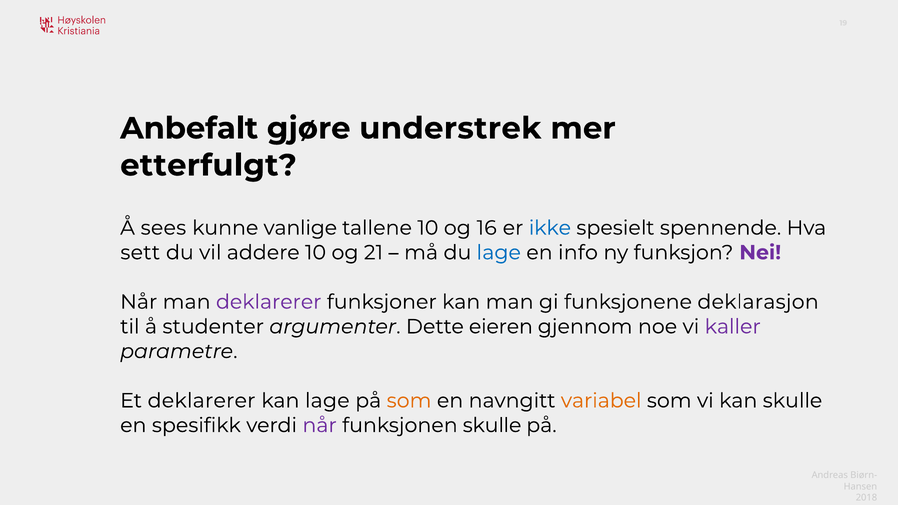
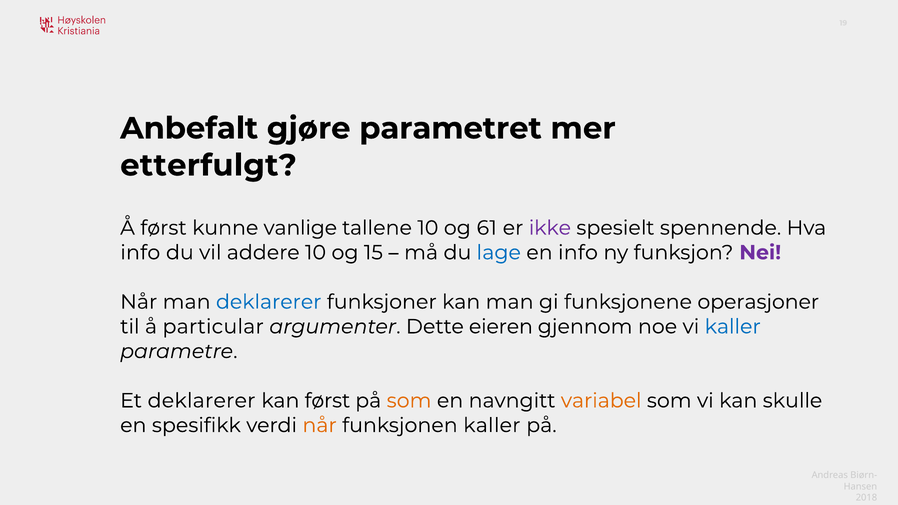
understrek: understrek -> parametret (451, 128)
Å sees: sees -> først (164, 228)
16: 16 -> 61 (487, 228)
ikke colour: blue -> purple (550, 228)
sett: sett -> info (140, 253)
21: 21 -> 15 (373, 253)
deklarerer colour: purple -> blue (269, 302)
deklarasjon: deklarasjon -> operasjoner (758, 302)
studenter: studenter -> particular (213, 327)
kaller colour: purple -> blue (733, 327)
kan lage: lage -> først (327, 401)
når colour: purple -> orange (320, 426)
funksjonen skulle: skulle -> kaller (492, 426)
